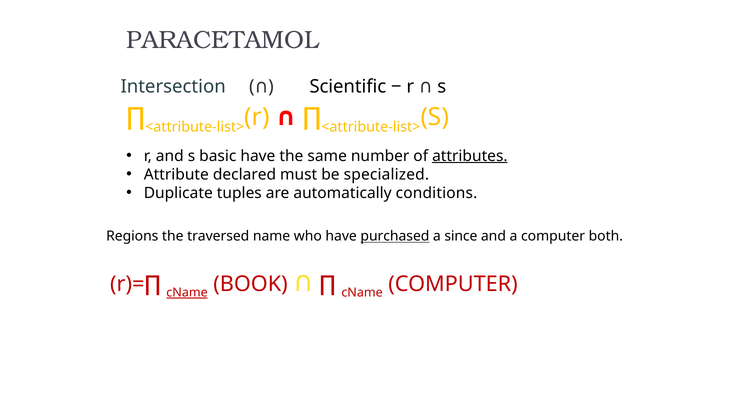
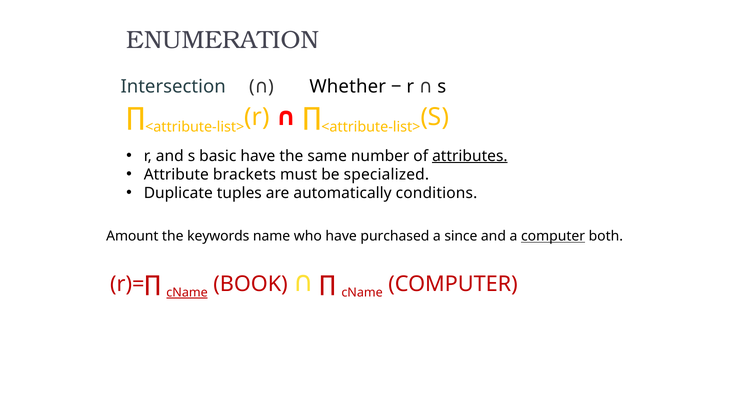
PARACETAMOL: PARACETAMOL -> ENUMERATION (223, 40)
Scientific: Scientific -> Whether (348, 87)
declared: declared -> brackets (244, 174)
Regions: Regions -> Amount (132, 236)
traversed: traversed -> keywords (218, 236)
purchased underline: present -> none (395, 236)
computer underline: none -> present (553, 236)
